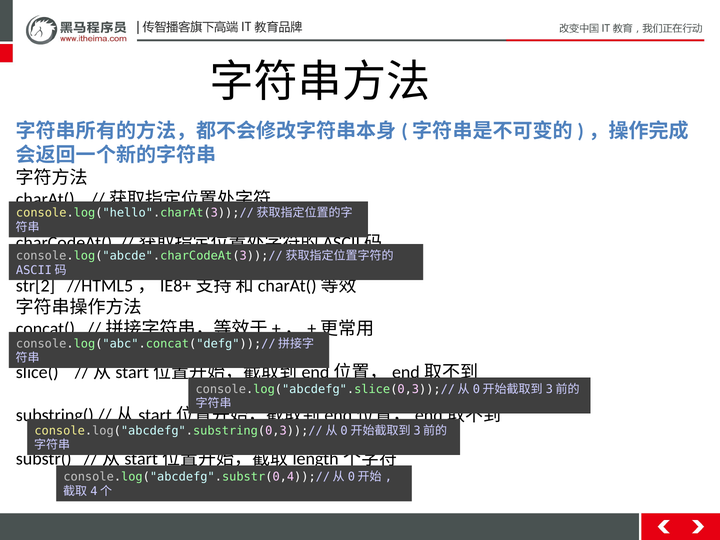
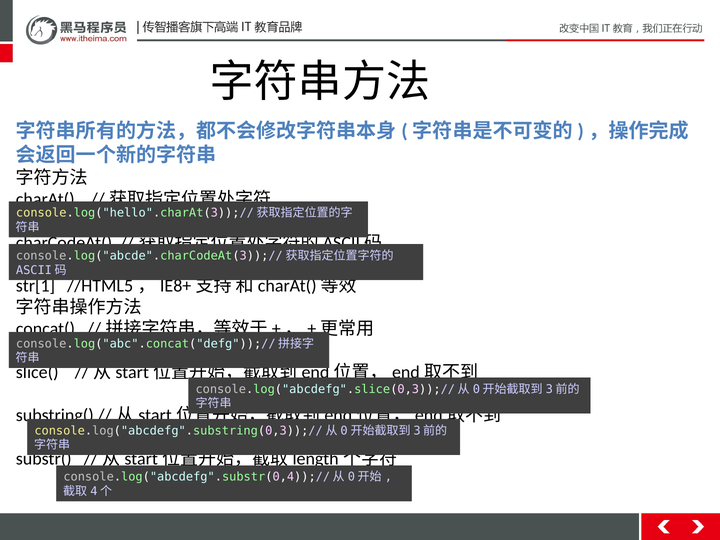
str[2: str[2 -> str[1 (35, 286)
